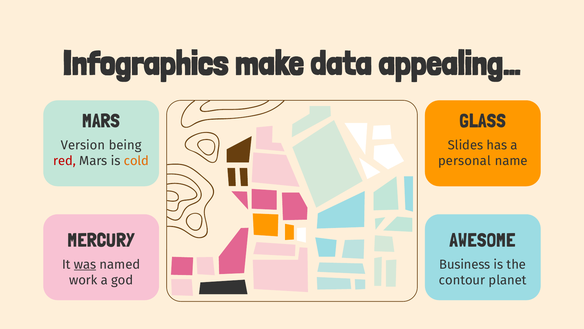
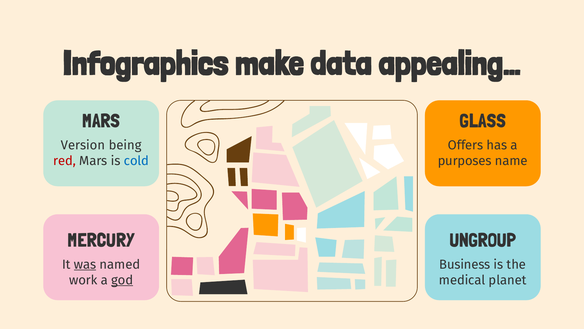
Slides: Slides -> Offers (466, 145)
cold colour: orange -> blue (137, 161)
personal: personal -> purposes (465, 161)
AWESOME: AWESOME -> UNGROUP (483, 240)
god underline: none -> present (122, 280)
contour: contour -> medical (462, 280)
